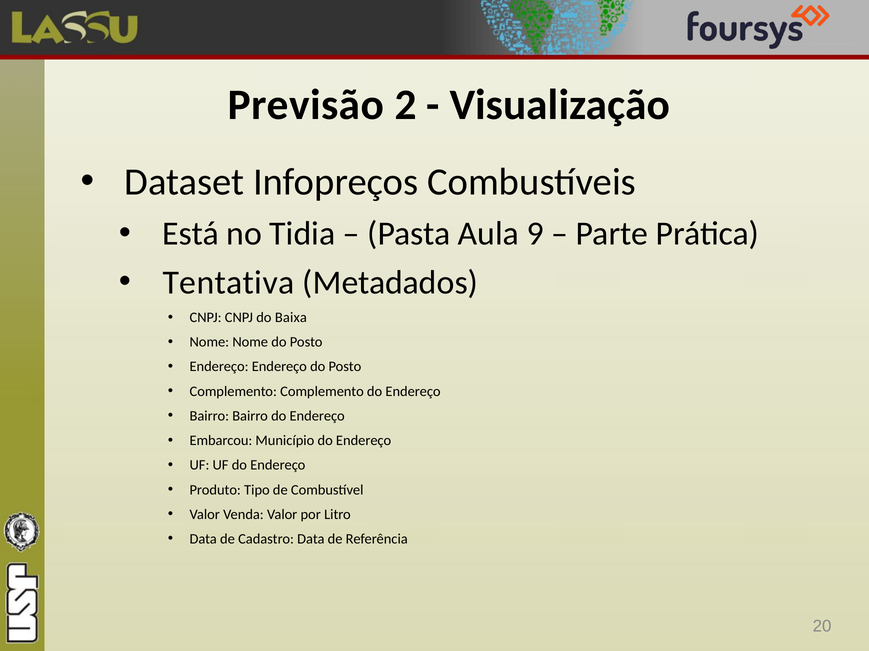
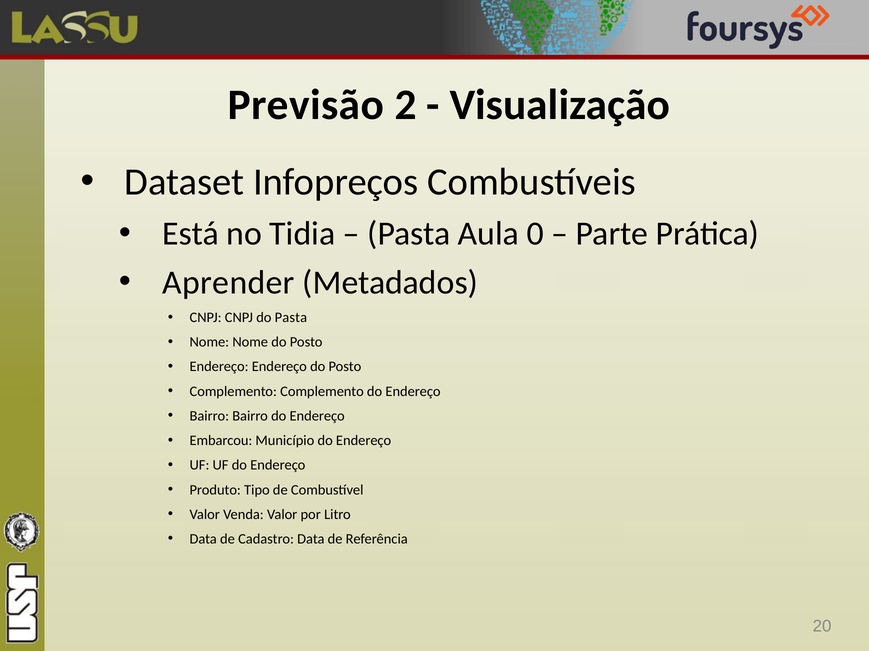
9: 9 -> 0 (535, 234)
Tentativa: Tentativa -> Aprender (228, 283)
do Baixa: Baixa -> Pasta (291, 318)
